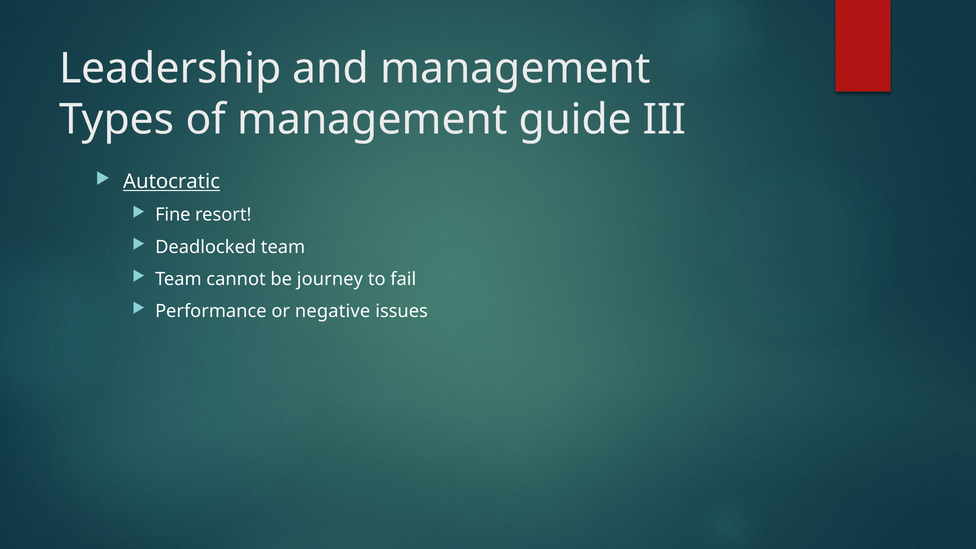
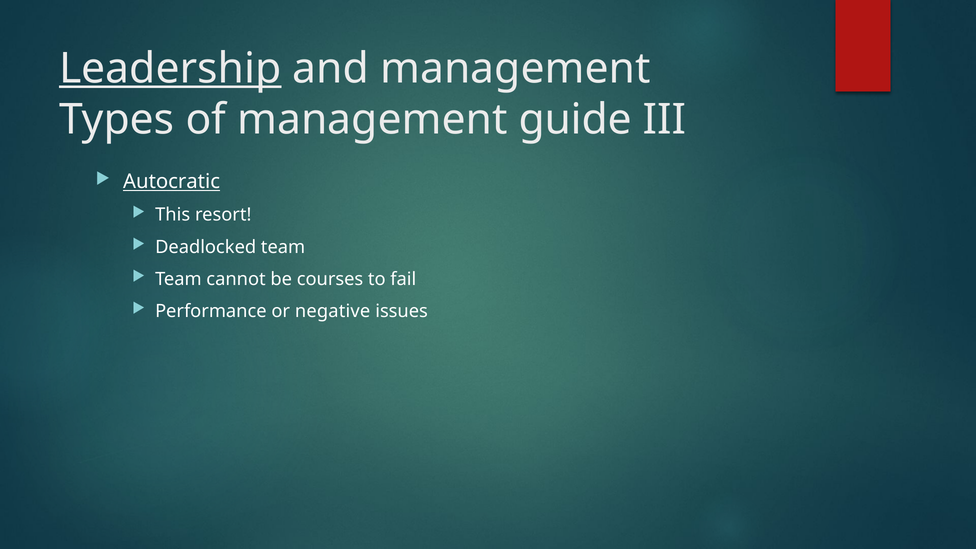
Leadership underline: none -> present (170, 69)
Fine: Fine -> This (173, 215)
journey: journey -> courses (330, 279)
